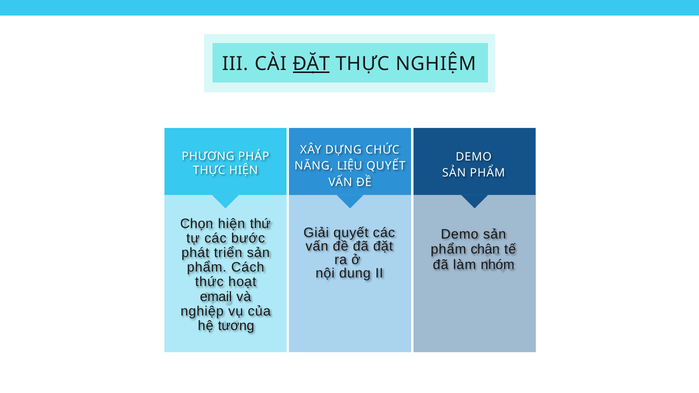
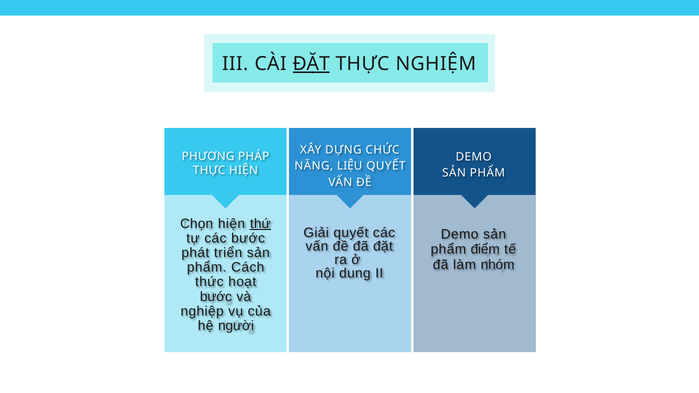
thứ underline: none -> present (260, 224)
chân: chân -> điểm (485, 250)
email: email -> bước (216, 297)
tương: tương -> người (236, 326)
